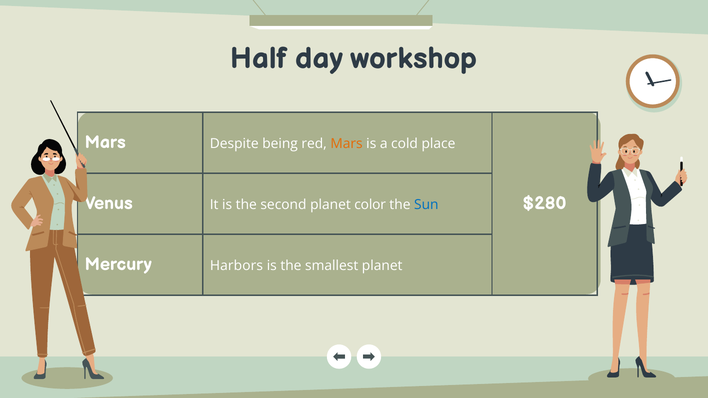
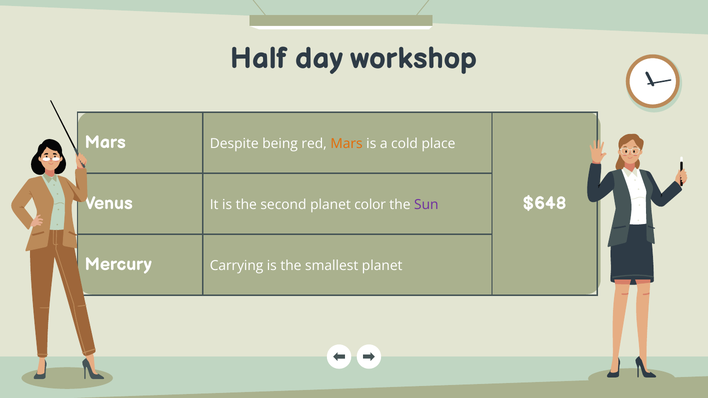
Sun colour: blue -> purple (426, 205)
$280: $280 -> $648 (544, 203)
Harbors: Harbors -> Carrying (237, 266)
